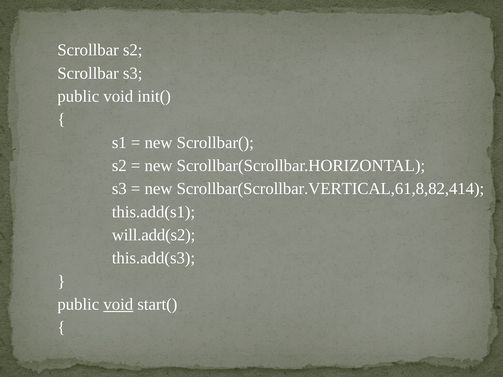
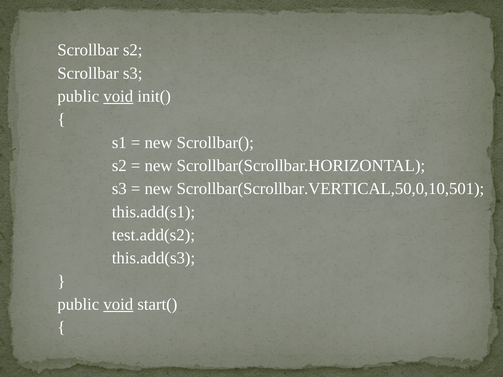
void underline: none -> present (118, 96)
Scrollbar(Scrollbar.VERTICAL,61,8,82,414: Scrollbar(Scrollbar.VERTICAL,61,8,82,414 -> Scrollbar(Scrollbar.VERTICAL,50,0,10,501 (330, 189)
will.add(s2: will.add(s2 -> test.add(s2 (153, 235)
